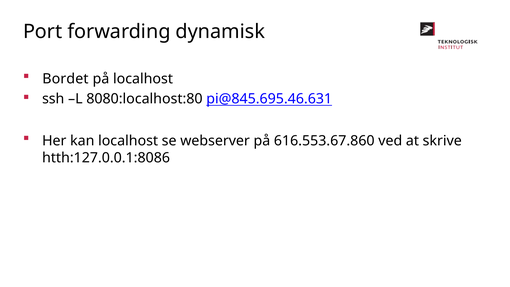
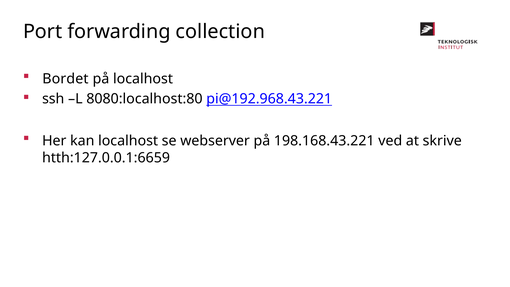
dynamisk: dynamisk -> collection (220, 32)
pi@845.695.46.631: pi@845.695.46.631 -> pi@192.968.43.221 (269, 99)
616.553.67.860: 616.553.67.860 -> 198.168.43.221 (324, 141)
htth:127.0.0.1:8086: htth:127.0.0.1:8086 -> htth:127.0.0.1:6659 (106, 158)
